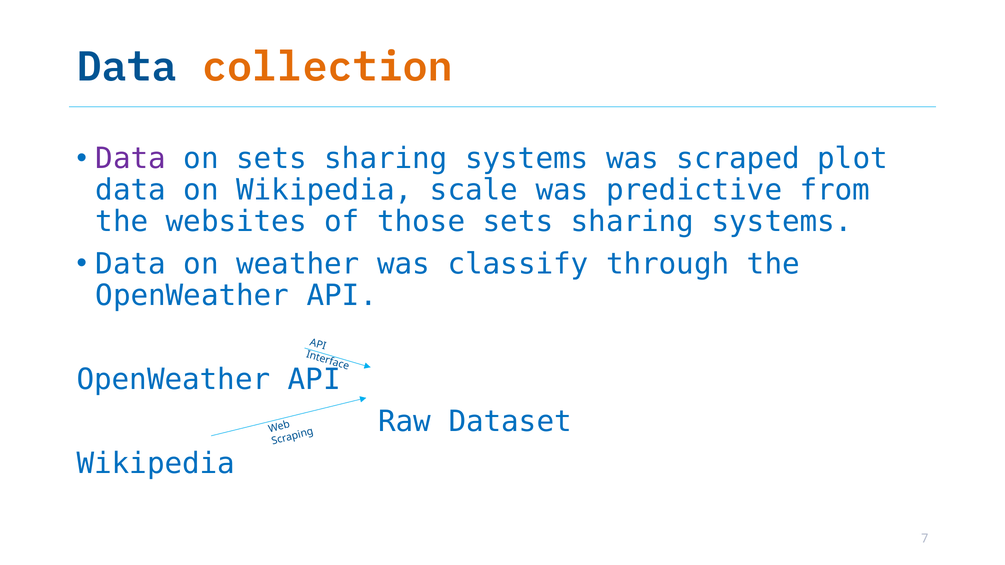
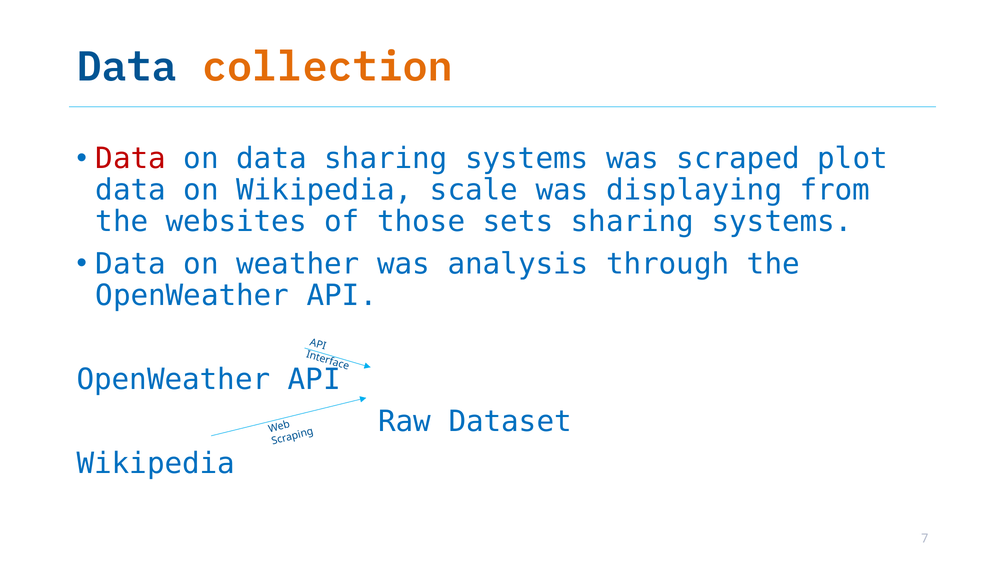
Data colour: purple -> red (131, 159)
on sets: sets -> data (272, 159)
predictive: predictive -> displaying (694, 190)
classify: classify -> analysis (518, 264)
